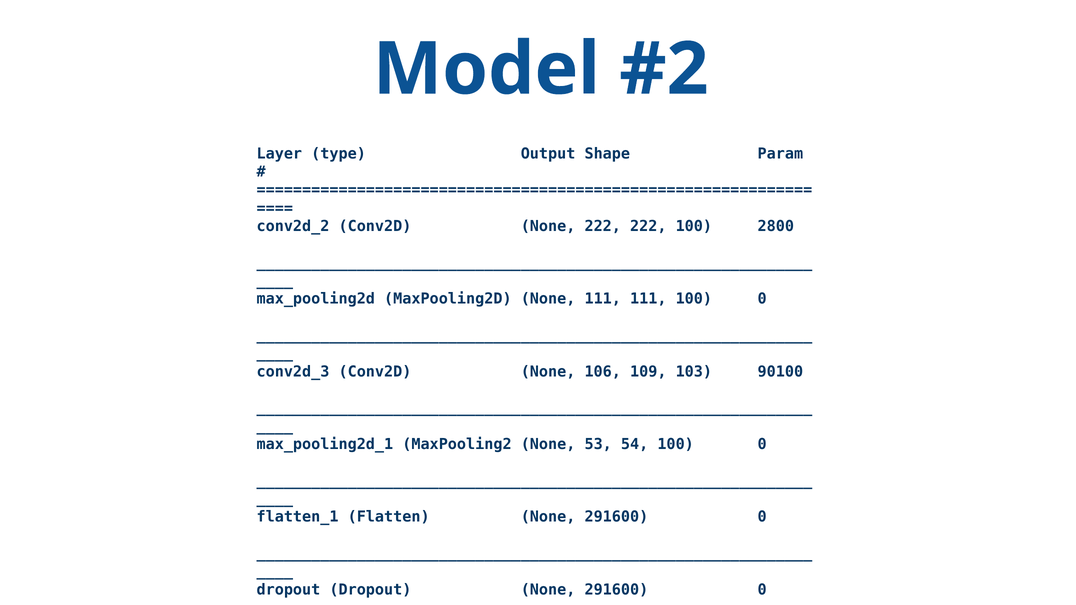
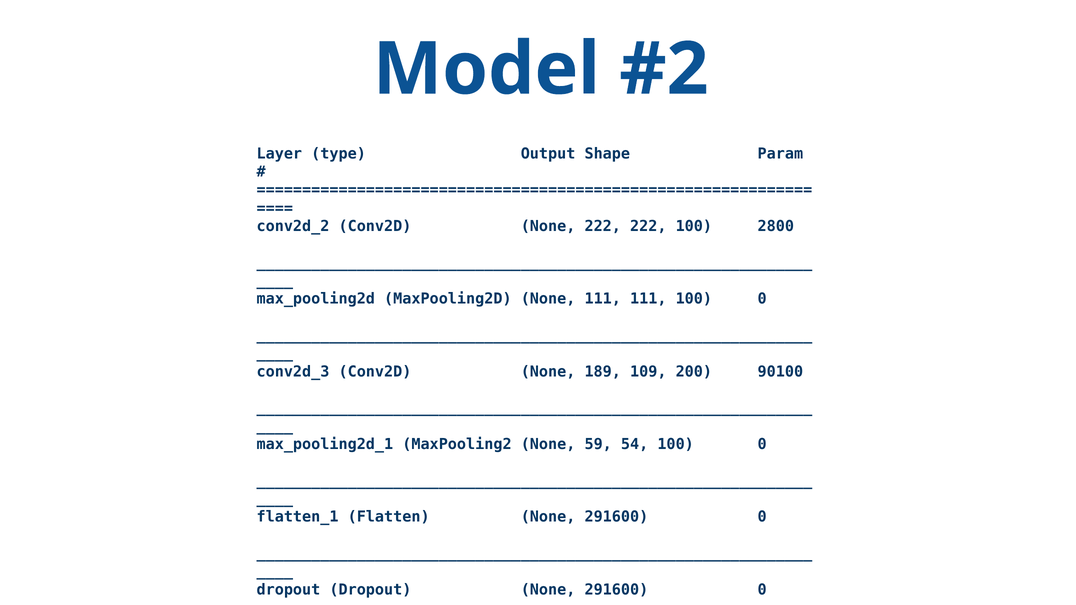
106: 106 -> 189 (603, 372)
103: 103 -> 200 (694, 372)
53: 53 -> 59 (598, 444)
